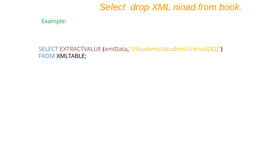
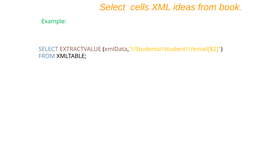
drop: drop -> cells (140, 7)
ninad: ninad -> ideas (184, 7)
